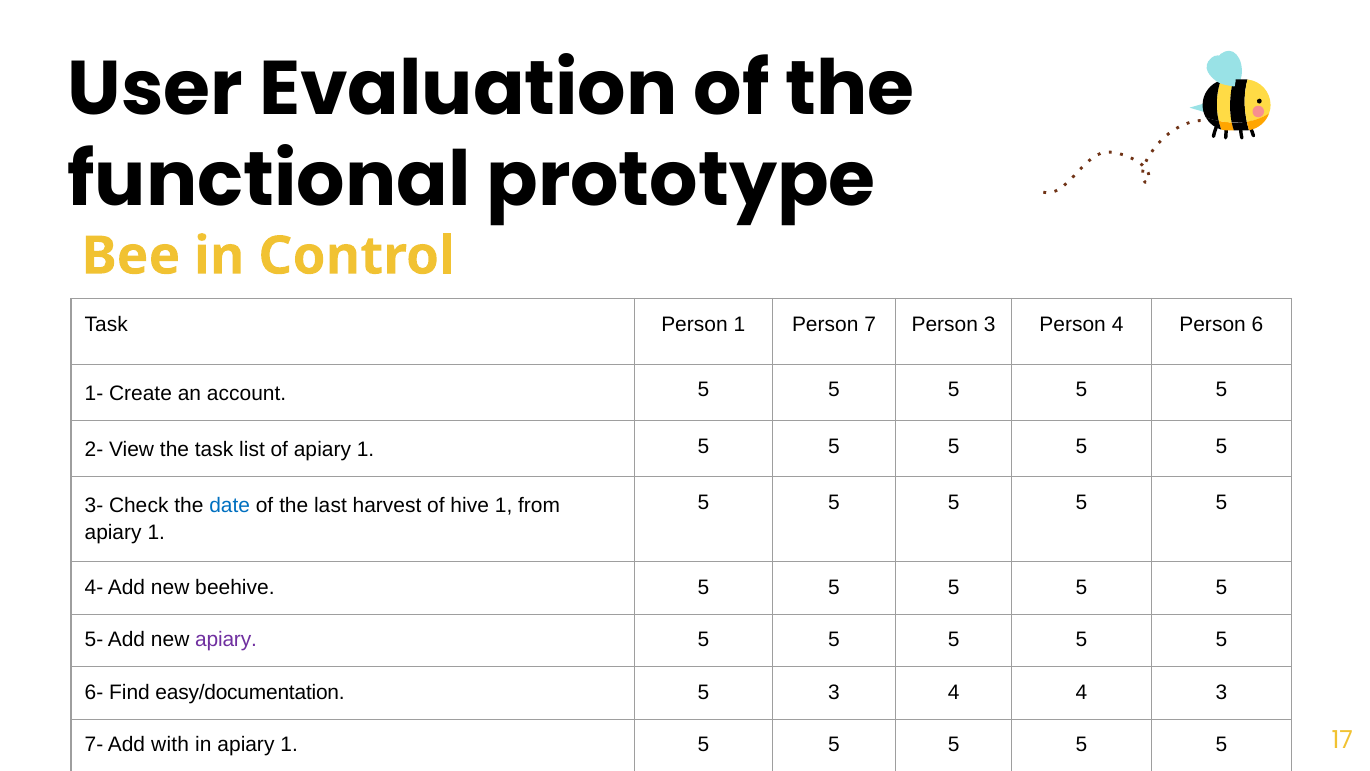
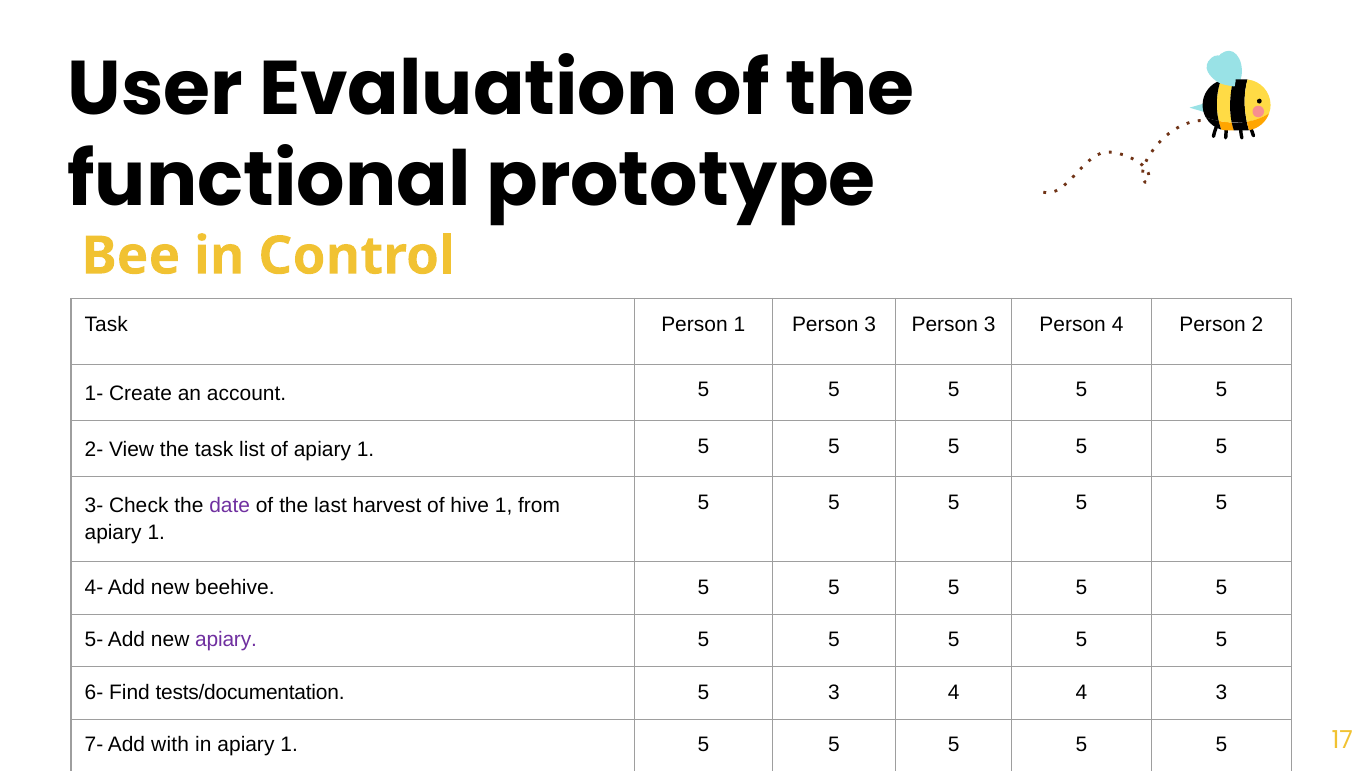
1 Person 7: 7 -> 3 (870, 324)
6: 6 -> 2 (1258, 324)
date colour: blue -> purple (230, 506)
easy/documentation: easy/documentation -> tests/documentation (250, 692)
